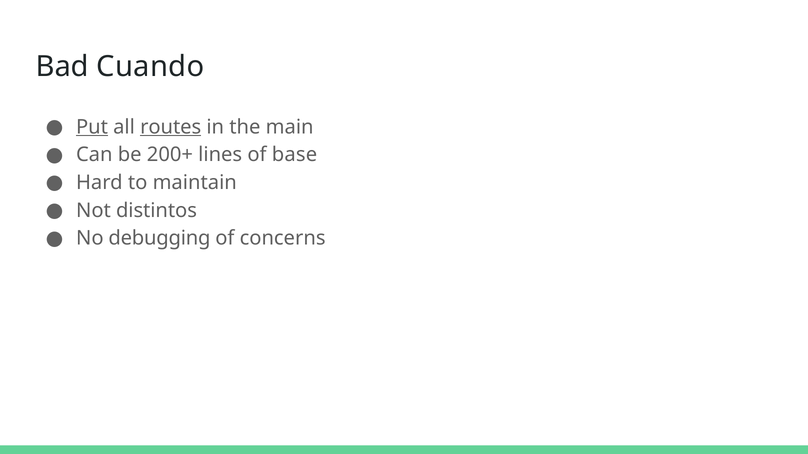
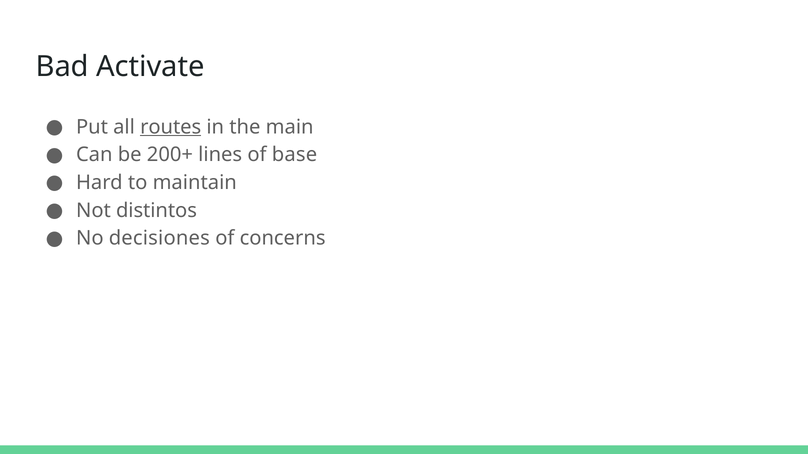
Cuando: Cuando -> Activate (150, 67)
Put underline: present -> none (92, 127)
debugging: debugging -> decisiones (159, 239)
